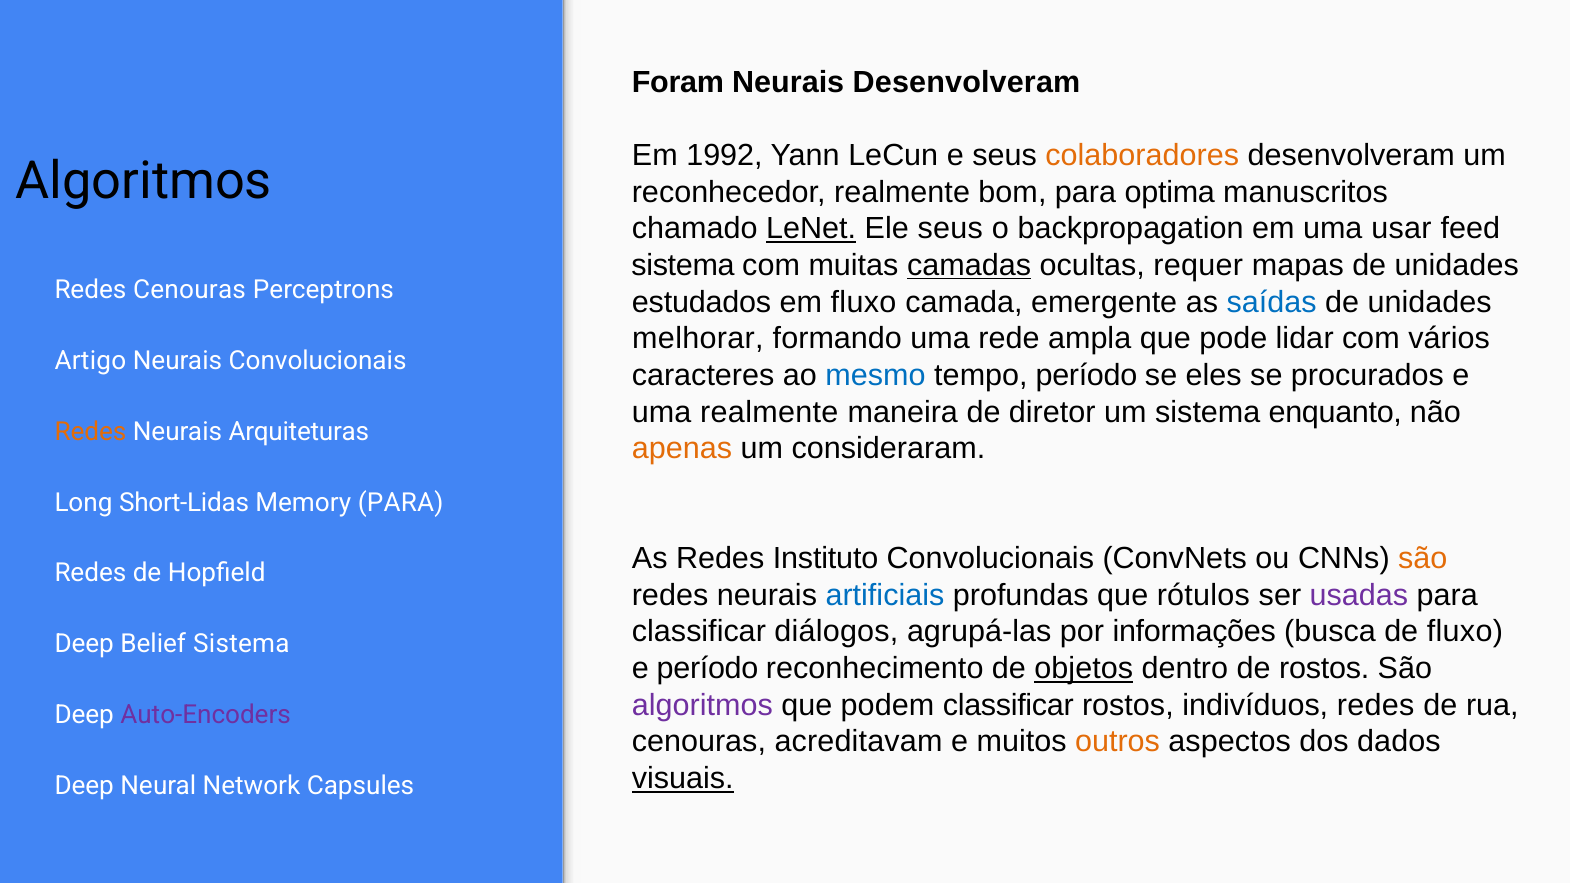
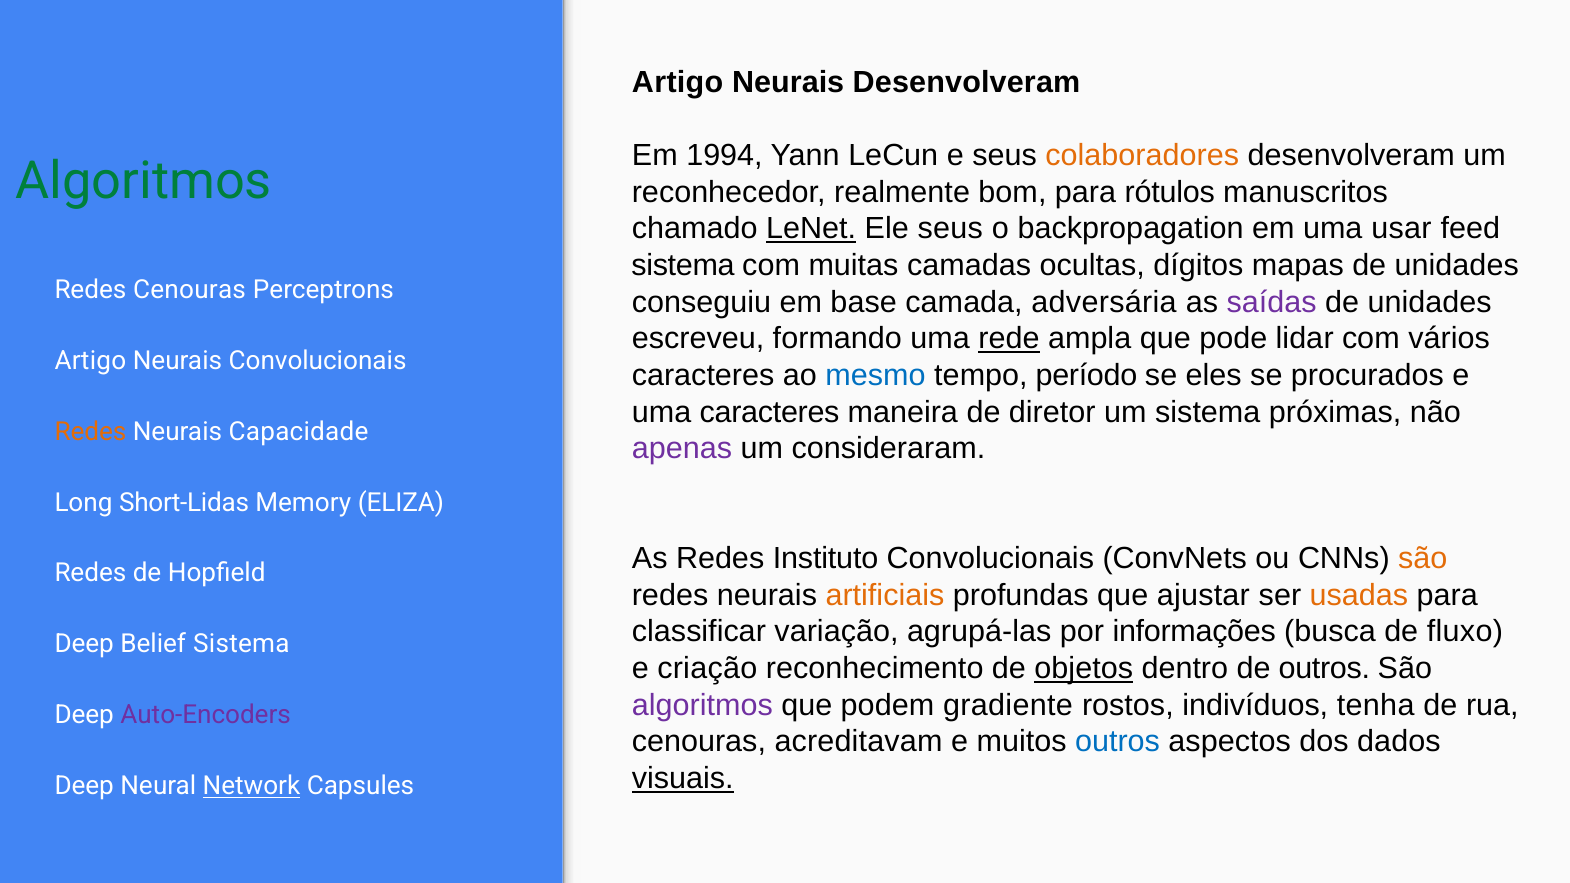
Foram: Foram -> Artigo (678, 82)
1992: 1992 -> 1994 (724, 156)
Algoritmos colour: black -> green (144, 182)
optima: optima -> rótulos (1170, 192)
camadas underline: present -> none (969, 265)
requer: requer -> dígitos (1198, 265)
estudados: estudados -> conseguiu (701, 302)
em fluxo: fluxo -> base (864, 302)
emergente: emergente -> adversária (1104, 302)
saídas colour: blue -> purple (1272, 302)
melhorar: melhorar -> escreveu (698, 339)
rede underline: none -> present (1009, 339)
uma realmente: realmente -> caracteres (770, 412)
enquanto: enquanto -> próximas (1335, 412)
Arquiteturas: Arquiteturas -> Capacidade (299, 432)
apenas colour: orange -> purple (682, 449)
Memory PARA: PARA -> ELIZA (401, 502)
artificiais colour: blue -> orange (885, 595)
rótulos: rótulos -> ajustar (1203, 595)
usadas colour: purple -> orange (1359, 595)
diálogos: diálogos -> variação (836, 632)
e período: período -> criação (707, 669)
de rostos: rostos -> outros (1324, 669)
podem classificar: classificar -> gradiente (1008, 705)
indivíduos redes: redes -> tenha (1376, 705)
outros colour: orange -> blue (1118, 742)
Network underline: none -> present (251, 786)
